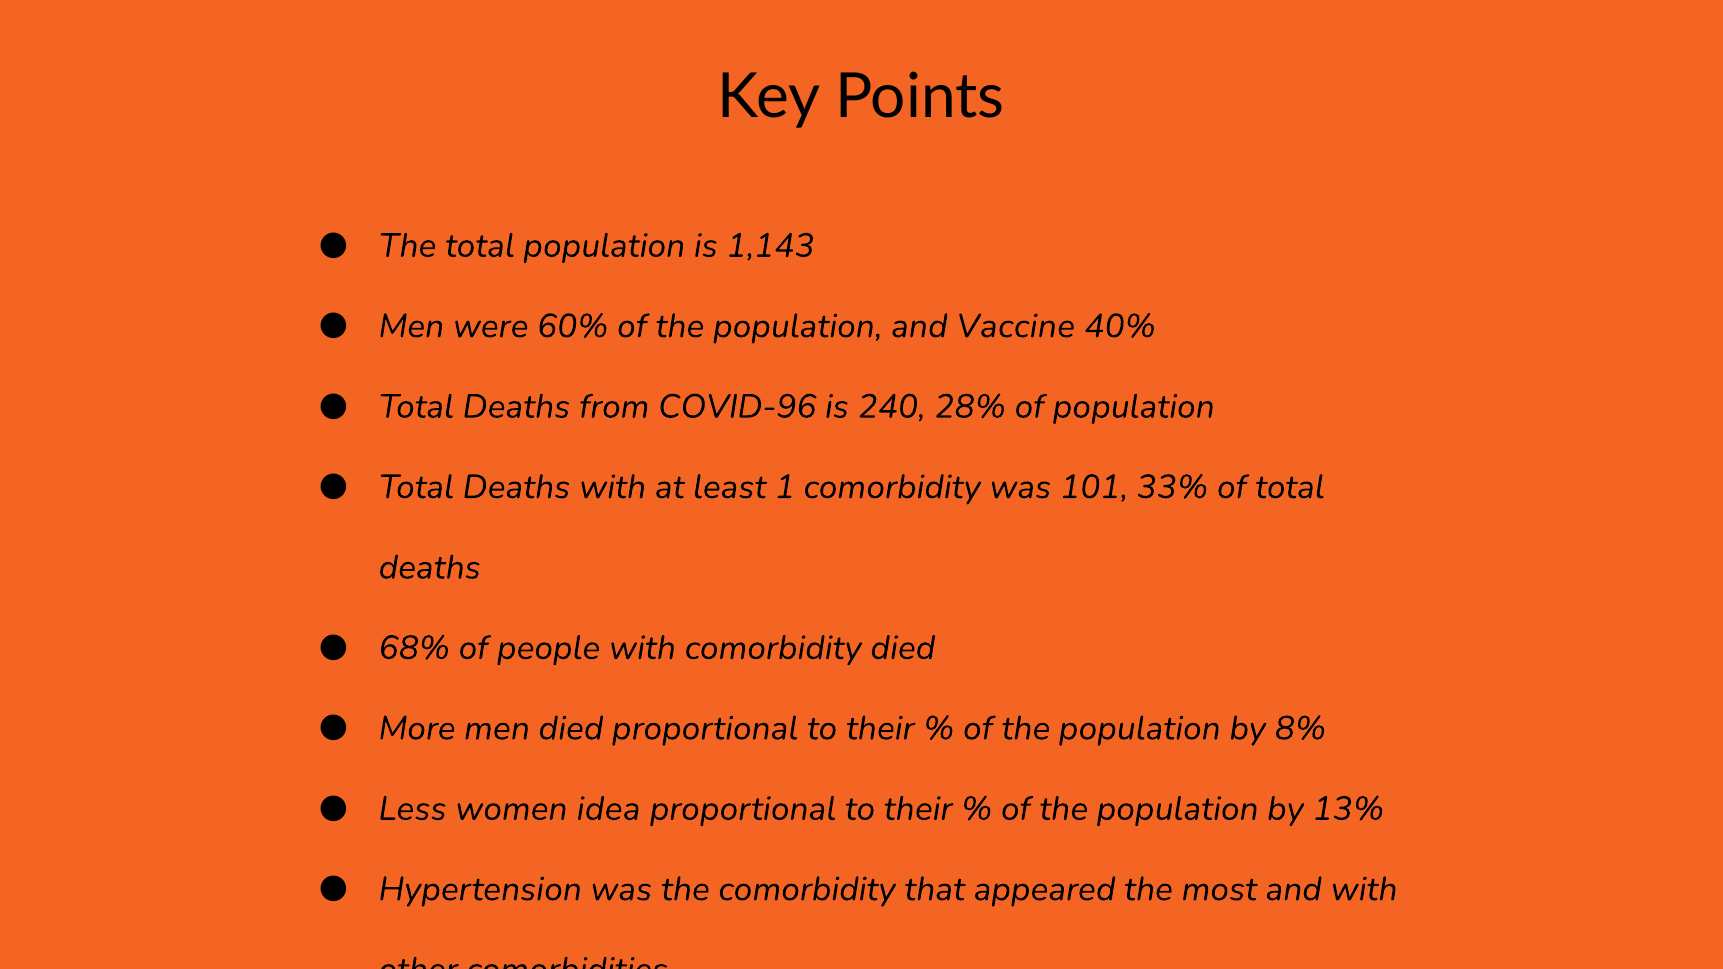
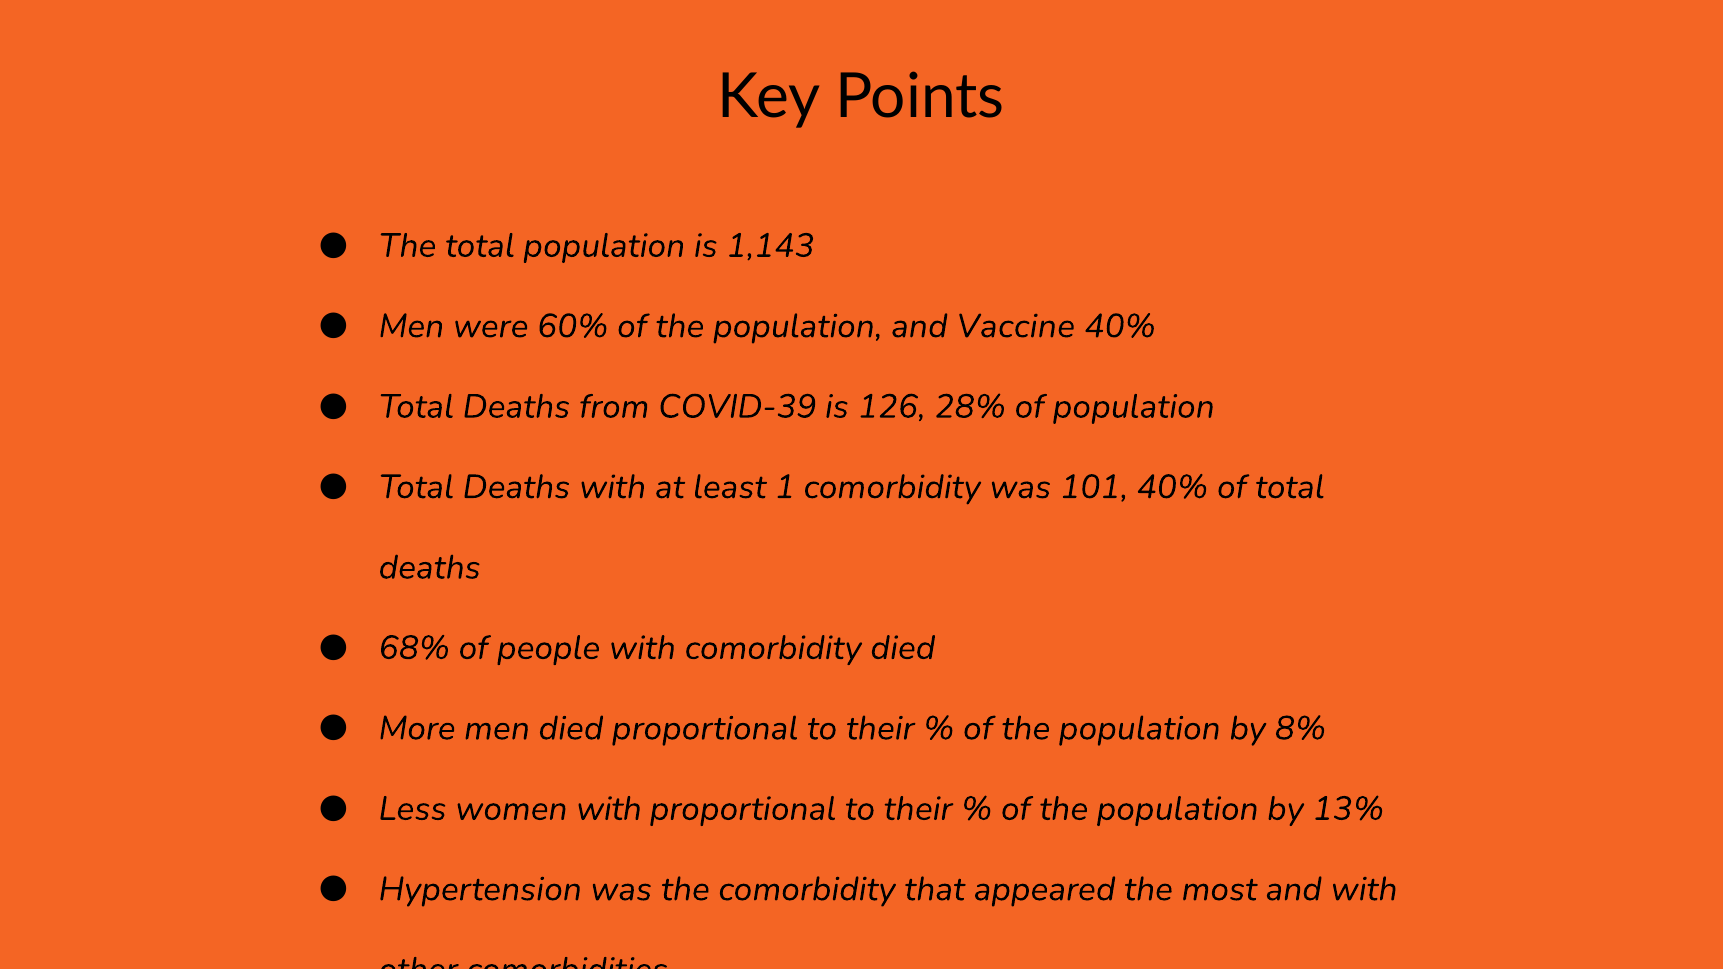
COVID-96: COVID-96 -> COVID-39 (737, 407)
240: 240 -> 126 (892, 407)
101 33%: 33% -> 40% (1172, 487)
women idea: idea -> with (609, 809)
